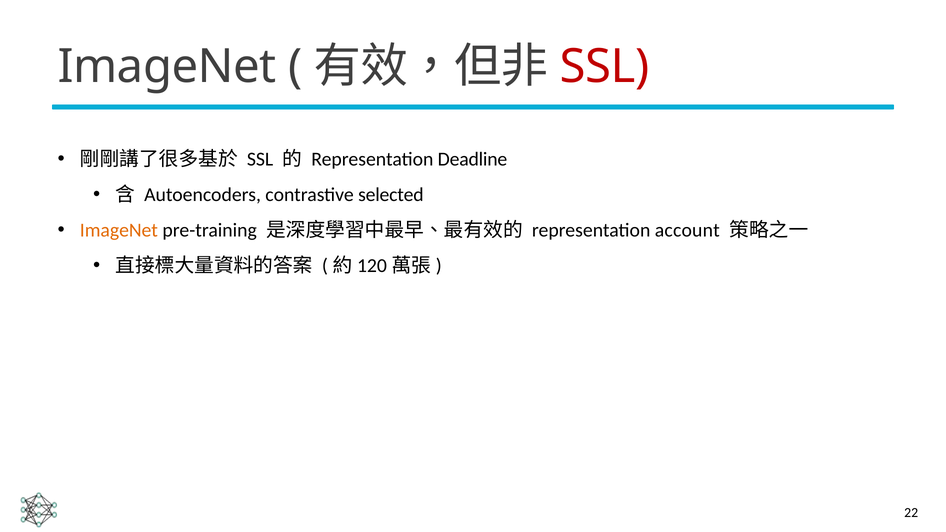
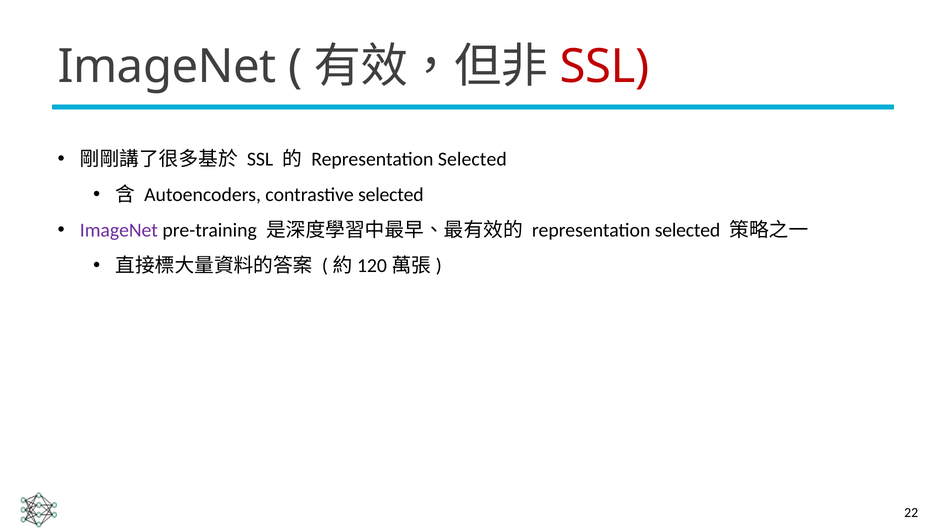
Deadline: Deadline -> Selected (472, 159)
ImageNet colour: orange -> purple (119, 230)
account: account -> selected (688, 230)
